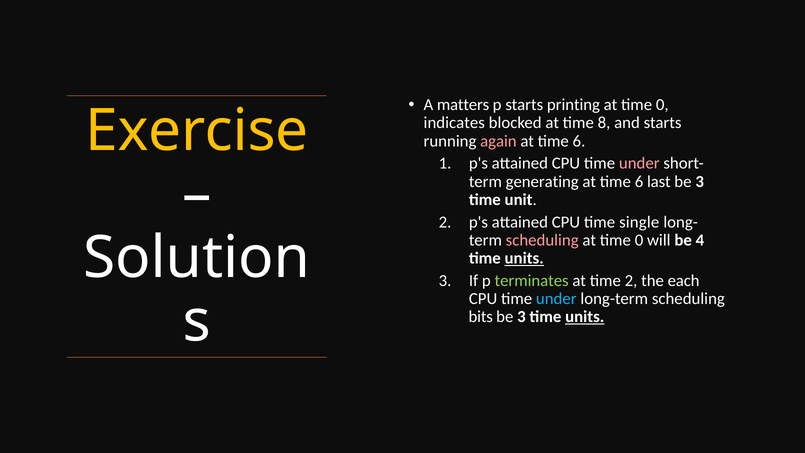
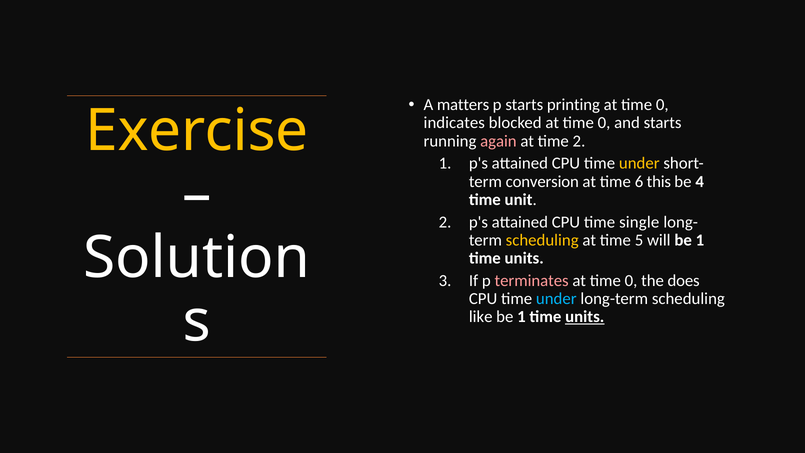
blocked at time 8: 8 -> 0 (604, 123)
6: 6 -> 2 (579, 141)
under colour: pink -> yellow (639, 163)
generating: generating -> conversion (542, 181)
last: last -> this (659, 181)
3: 3 -> 4 (700, 181)
scheduling colour: pink -> yellow (542, 240)
0: 0 -> 5 (639, 240)
will be 4: 4 -> 1 (700, 240)
units underline: present -> none (524, 258)
terminates colour: light green -> pink (532, 280)
2: 2 -> 0 (631, 280)
each: each -> does (684, 280)
bits: bits -> like (481, 317)
3: 3 -> 1 (521, 317)
